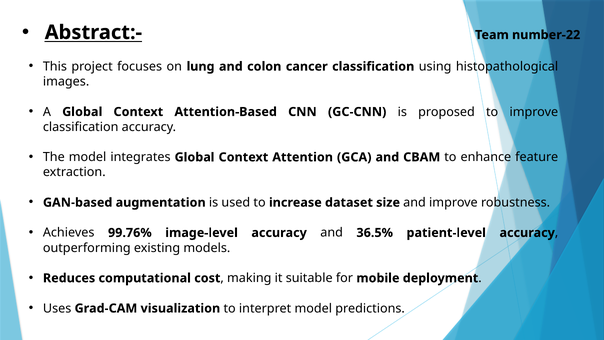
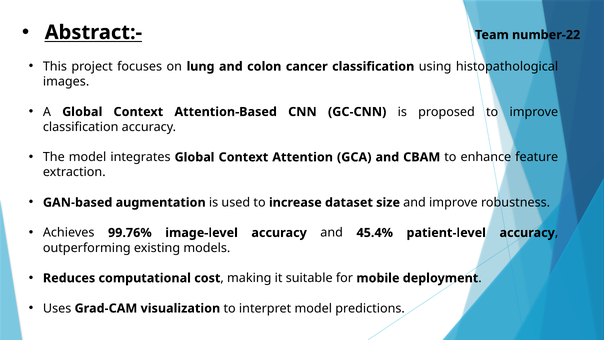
36.5%: 36.5% -> 45.4% (375, 233)
